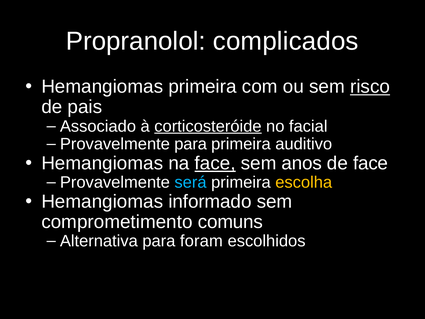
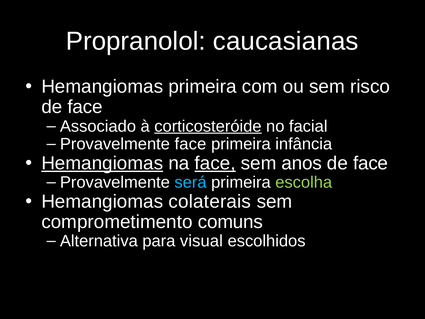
complicados: complicados -> caucasianas (286, 41)
risco underline: present -> none (370, 87)
pais: pais -> face (85, 107)
Provavelmente para: para -> face (190, 144)
auditivo: auditivo -> infância (304, 144)
Hemangiomas underline: none -> present (102, 163)
escolha colour: yellow -> light green (304, 182)
informado: informado -> colaterais (210, 201)
foram: foram -> visual (201, 241)
